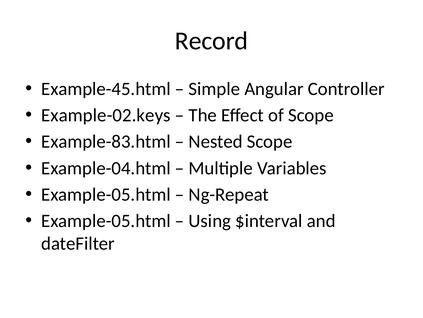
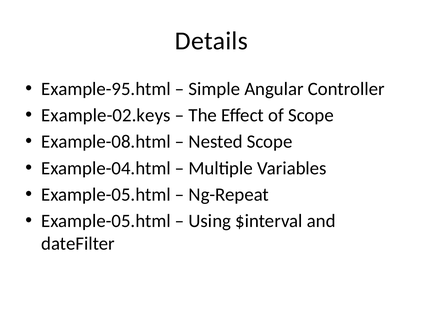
Record: Record -> Details (211, 41)
Example-45.html: Example-45.html -> Example-95.html (106, 89)
Example-83.html: Example-83.html -> Example-08.html (106, 141)
